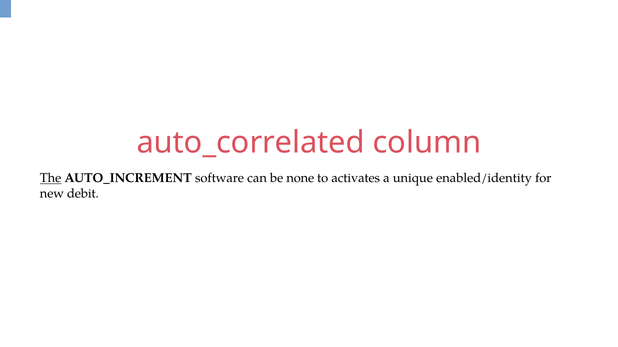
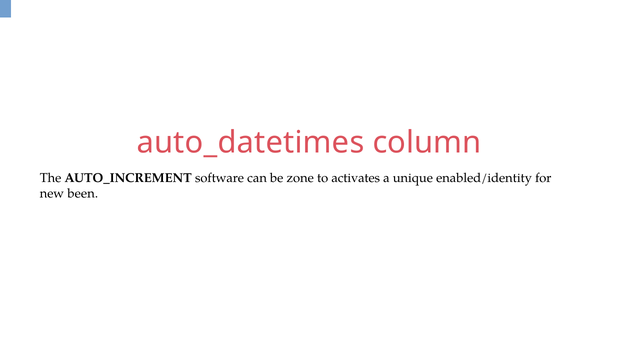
auto_correlated: auto_correlated -> auto_datetimes (251, 143)
The underline: present -> none (51, 179)
none: none -> zone (300, 179)
debit: debit -> been (83, 194)
